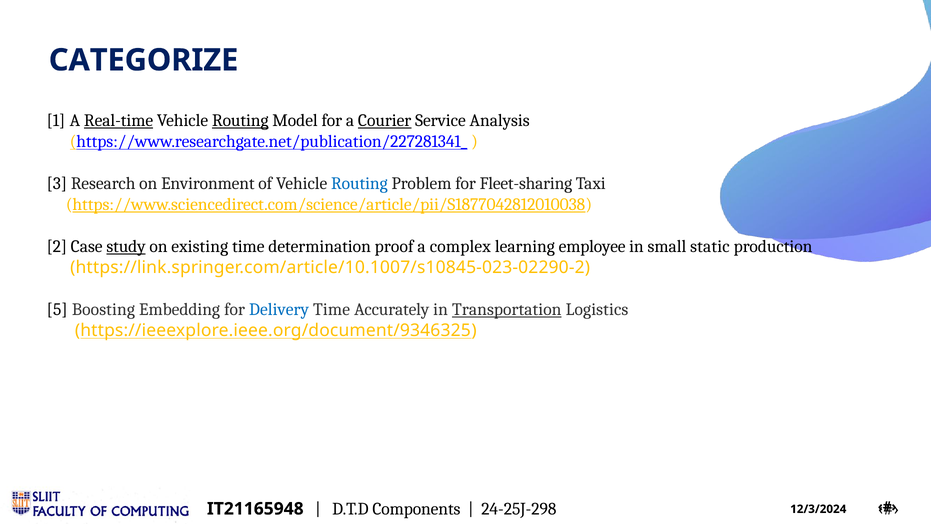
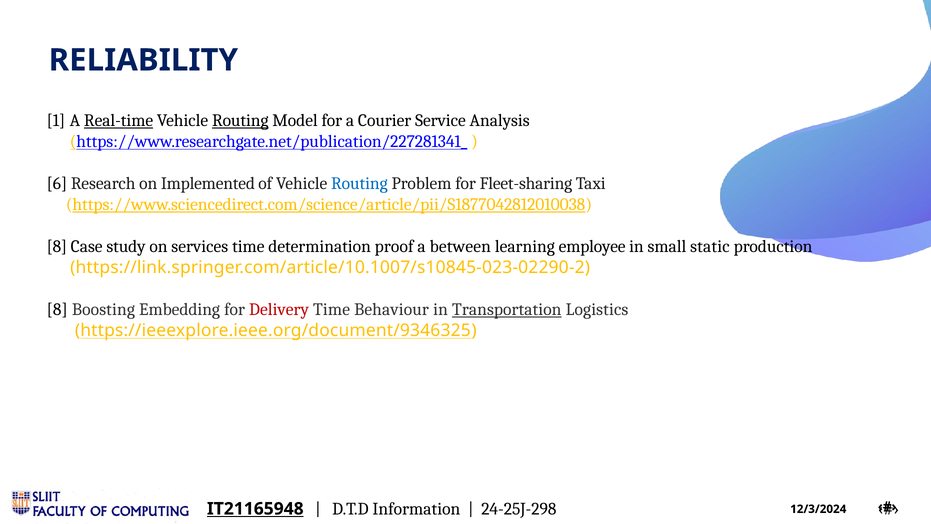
CATEGORIZE: CATEGORIZE -> RELIABILITY (143, 60)
Courier underline: present -> none (385, 121)
3: 3 -> 6 (57, 183)
Environment: Environment -> Implemented (208, 183)
2: 2 -> 8 (57, 246)
study underline: present -> none (126, 246)
existing: existing -> services (200, 246)
complex: complex -> between (460, 246)
5: 5 -> 8 (57, 309)
Delivery colour: blue -> red (279, 309)
Accurately: Accurately -> Behaviour (392, 309)
IT21165948 underline: none -> present (255, 509)
Components: Components -> Information (416, 509)
